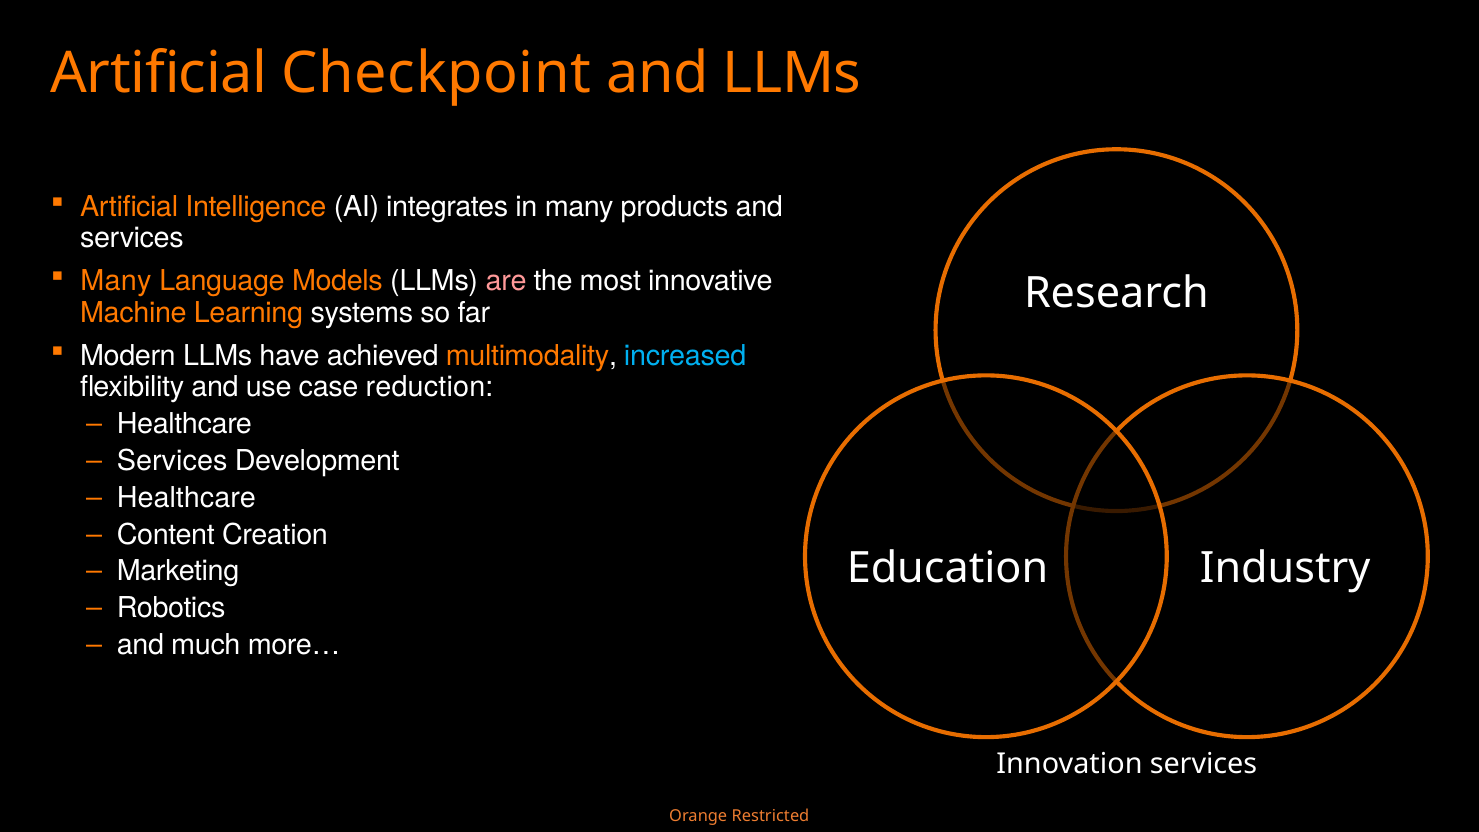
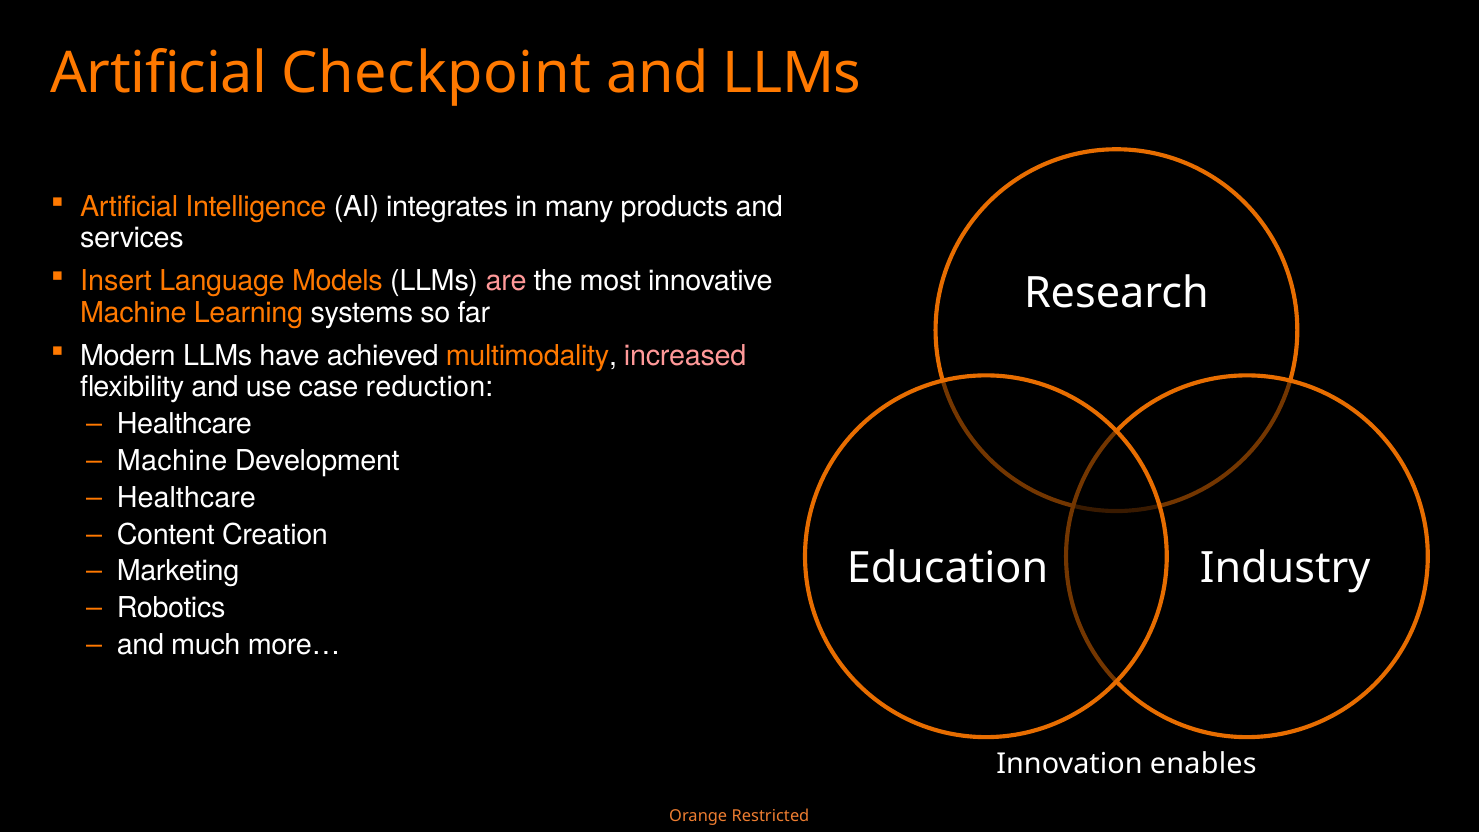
Many: Many -> Insert (116, 281)
increased colour: light blue -> pink (685, 356)
Services: Services -> Machine (172, 461)
Innovation services: services -> enables (1203, 764)
